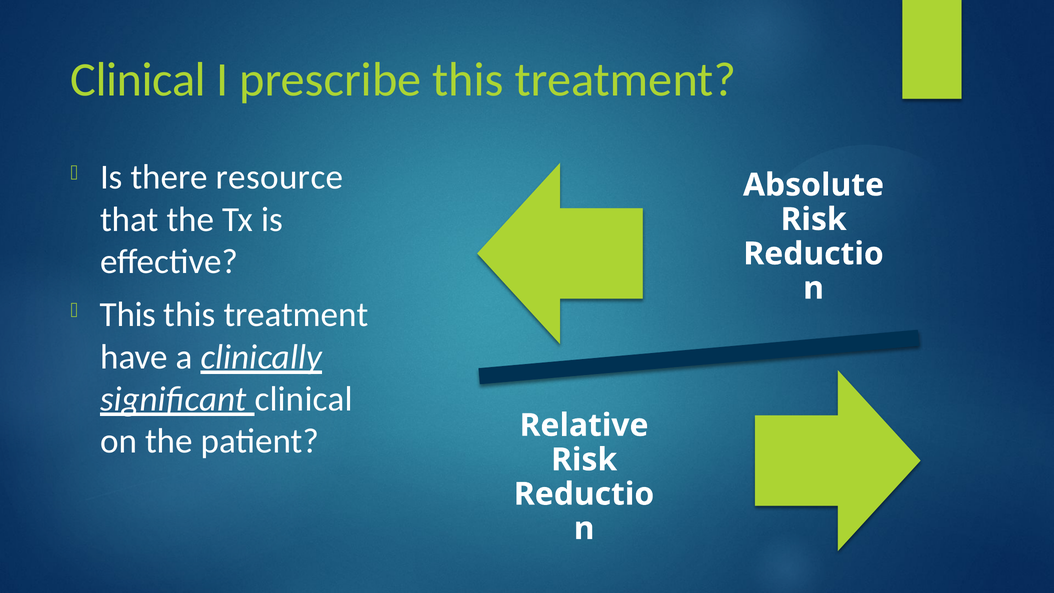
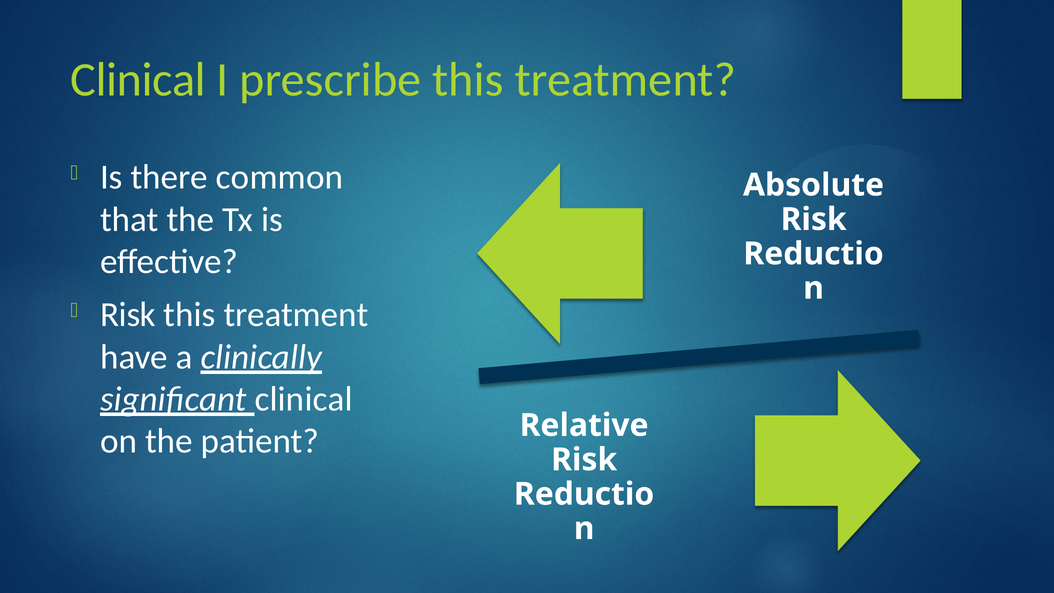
resource: resource -> common (280, 177)
This: This -> Risk (128, 315)
